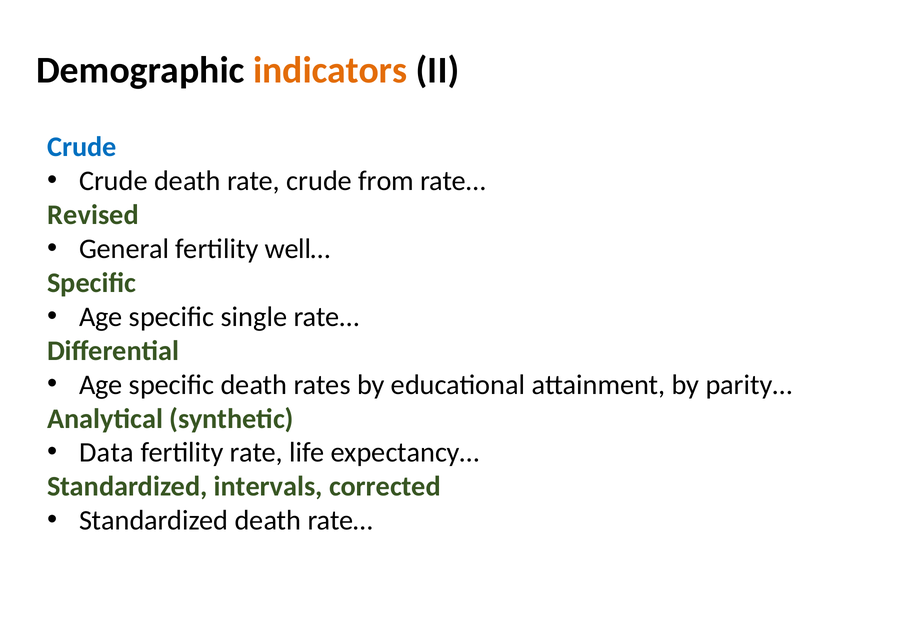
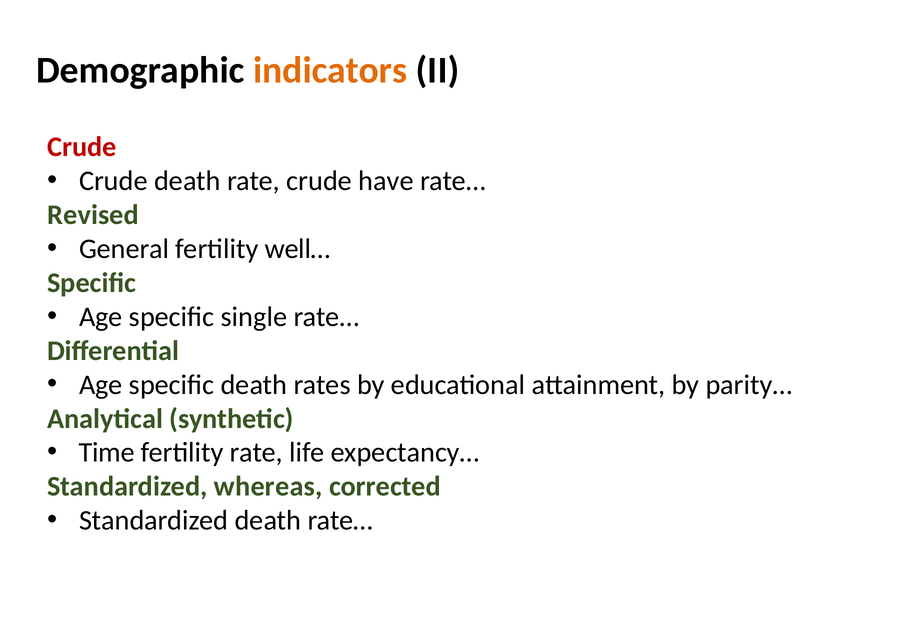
Crude colour: blue -> red (82, 147)
from: from -> have (386, 181)
Data: Data -> Time (107, 453)
intervals: intervals -> whereas (268, 487)
